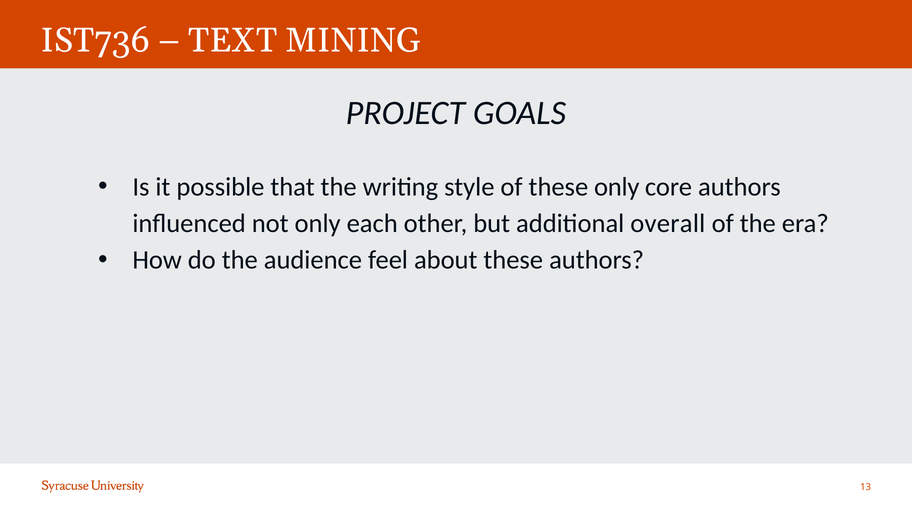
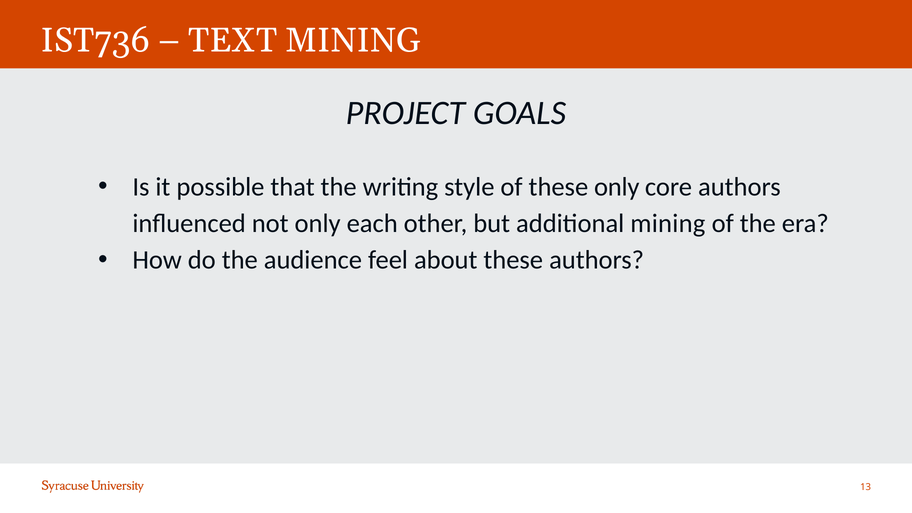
additional overall: overall -> mining (668, 223)
